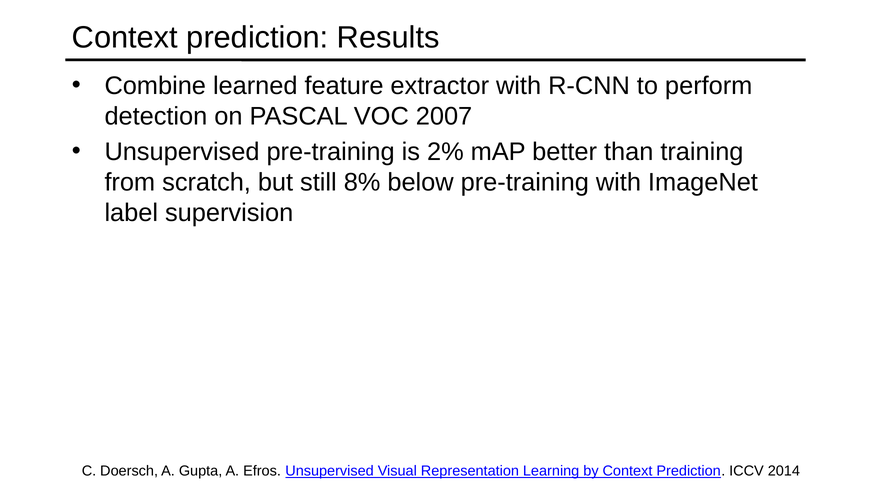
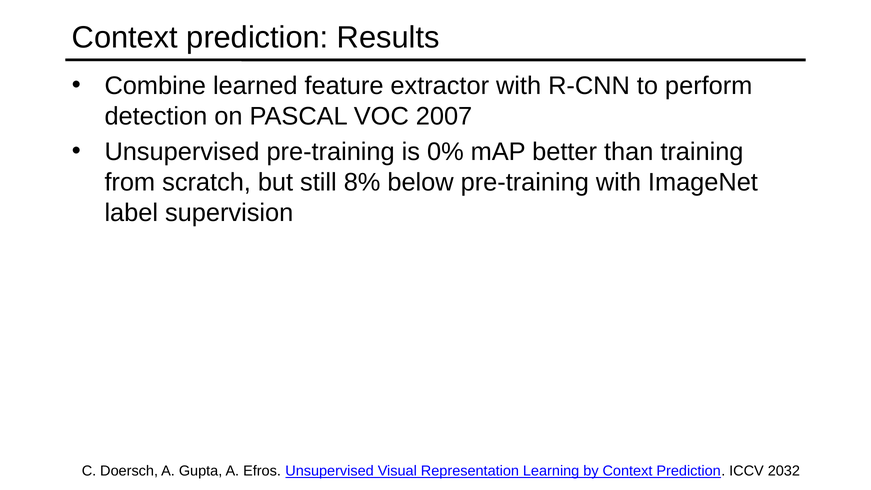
2%: 2% -> 0% (445, 152)
2014: 2014 -> 2032 (784, 471)
